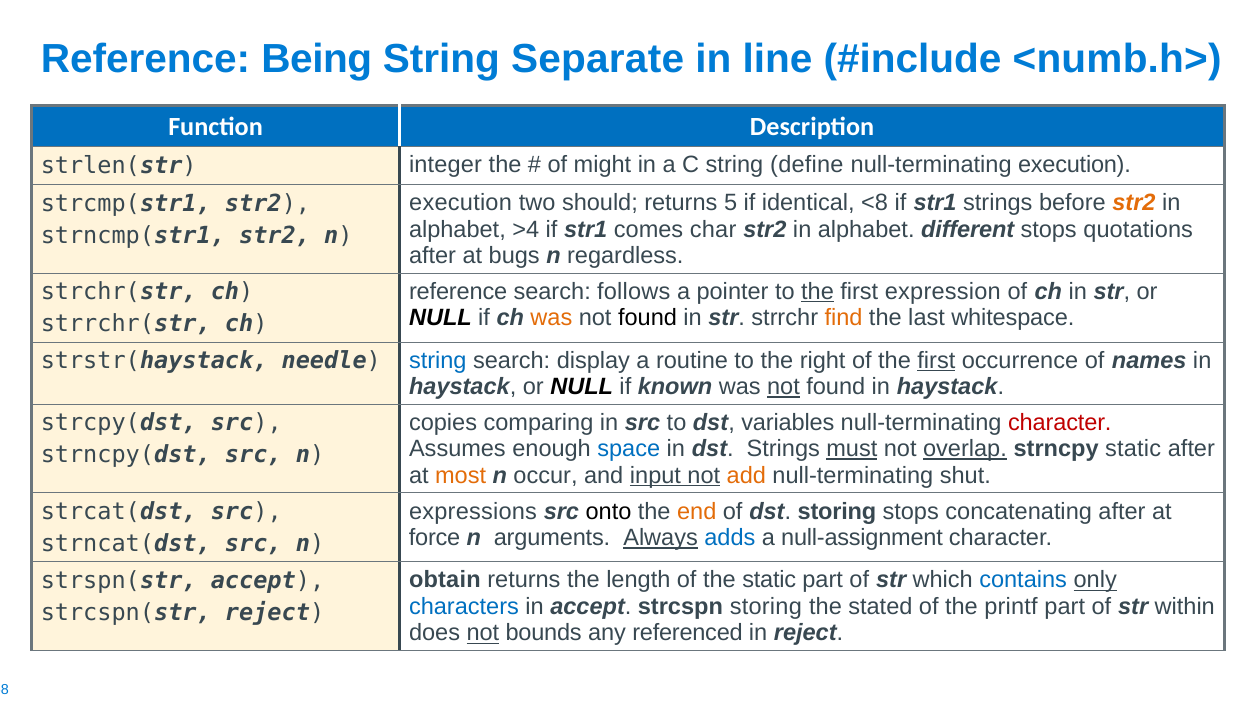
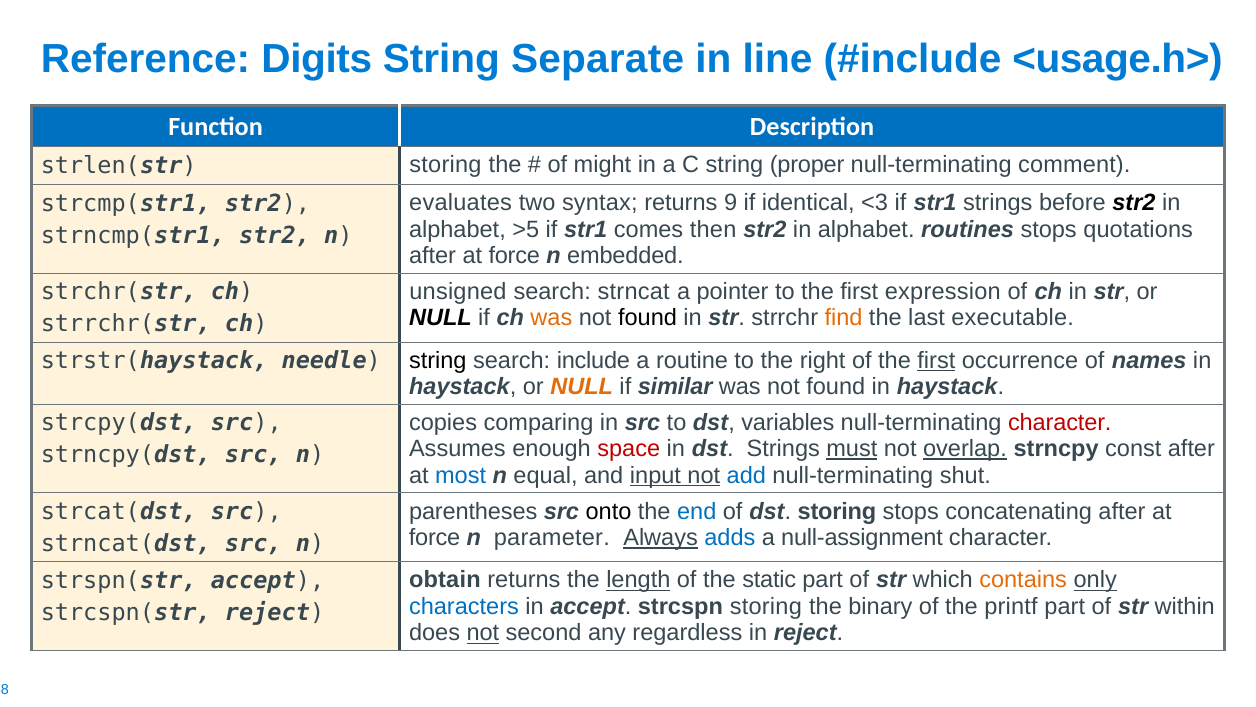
Being: Being -> Digits (317, 59)
<numb.h>: <numb.h> -> <usage.h> (1117, 59)
strlen(str integer: integer -> storing (445, 165)
define: define -> proper (807, 165)
null-terminating execution: execution -> comment (1074, 165)
execution: execution -> evaluates (461, 203)
should: should -> syntax (600, 203)
5: 5 -> 9 (731, 203)
<8: <8 -> <3 (875, 203)
str2 colour: orange -> black (1134, 203)
>4: >4 -> >5 (526, 229)
char: char -> then (713, 229)
different: different -> routines (968, 229)
bugs: bugs -> force (514, 255)
regardless: regardless -> embedded (625, 255)
reference: reference -> unsigned (458, 291)
follows: follows -> strncat (634, 291)
the underline: present -> none (818, 291)
whitespace: whitespace -> executable (1013, 318)
string colour: blue -> black (438, 360)
display: display -> include (593, 360)
NULL colour: black -> orange (582, 386)
known: known -> similar (675, 386)
not underline: present -> none (783, 386)
space colour: blue -> red (629, 449)
strncpy static: static -> const (1133, 449)
most colour: orange -> blue (461, 475)
occur: occur -> equal (546, 475)
add colour: orange -> blue (746, 475)
expressions: expressions -> parentheses (473, 511)
end colour: orange -> blue (697, 511)
arguments: arguments -> parameter (552, 537)
length underline: none -> present (638, 580)
contains colour: blue -> orange (1023, 580)
stated: stated -> binary (880, 606)
bounds: bounds -> second (544, 632)
referenced: referenced -> regardless (687, 632)
